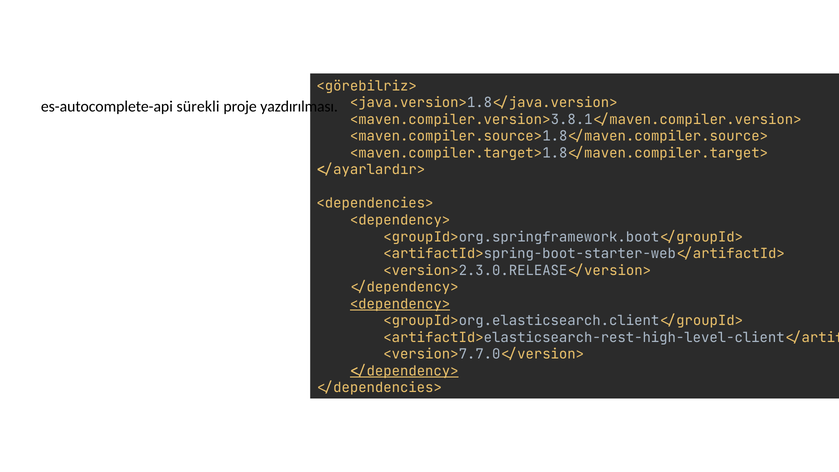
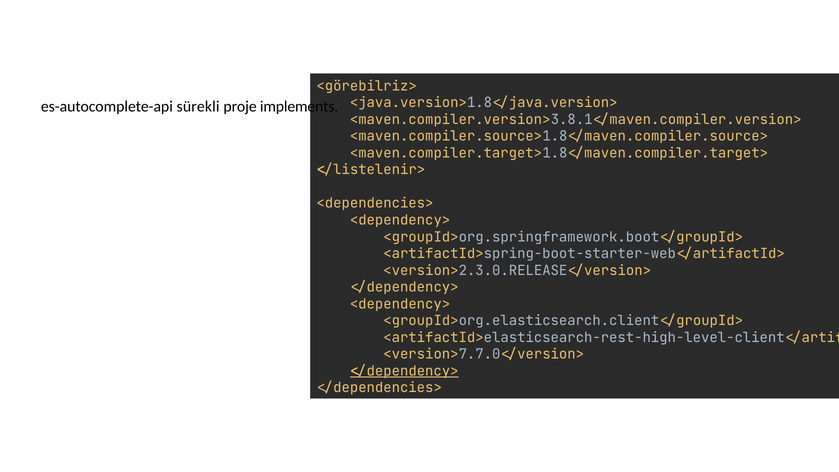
yazdırılması: yazdırılması -> implements (299, 107)
</ayarlardır>: </ayarlardır> -> </listelenir> (371, 170)
<dependency> underline: present -> none (400, 304)
